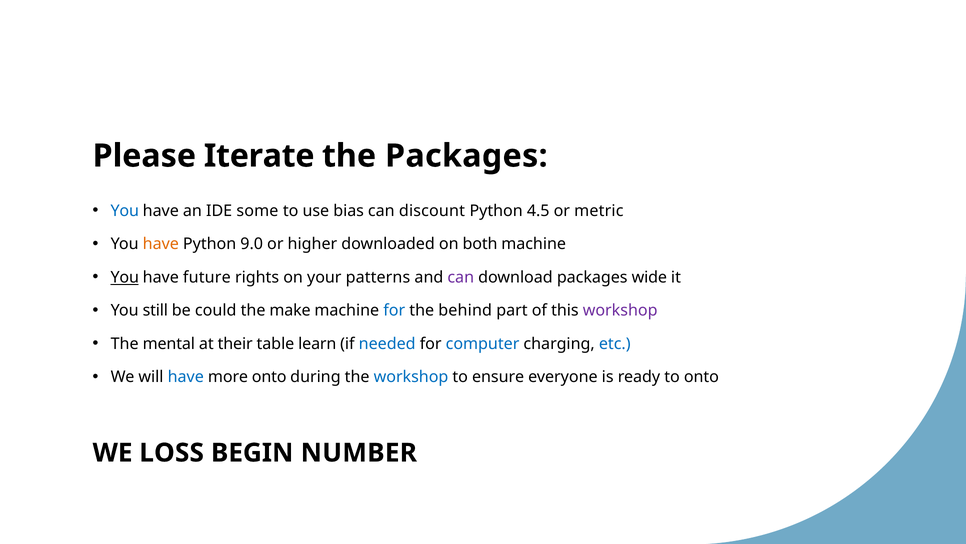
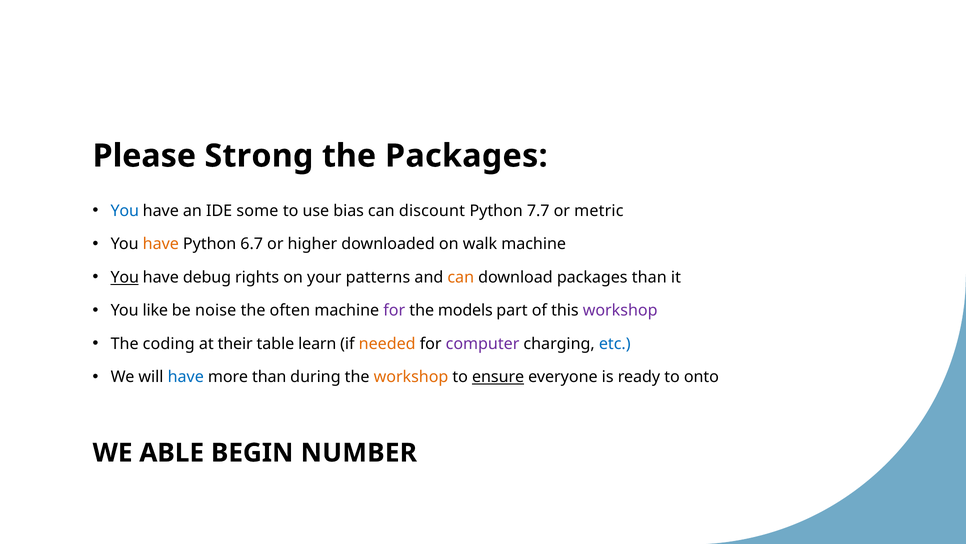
Iterate: Iterate -> Strong (259, 156)
4.5: 4.5 -> 7.7 (538, 211)
9.0: 9.0 -> 6.7 (252, 244)
both: both -> walk (480, 244)
future: future -> debug (207, 277)
can colour: purple -> orange (461, 277)
packages wide: wide -> than (649, 277)
still: still -> like (155, 310)
could: could -> noise (216, 310)
make: make -> often (290, 310)
for colour: blue -> purple (394, 310)
behind: behind -> models (465, 310)
mental: mental -> coding (169, 344)
needed colour: blue -> orange (387, 344)
computer colour: blue -> purple (483, 344)
more onto: onto -> than (269, 377)
workshop colour: blue -> orange (411, 377)
ensure underline: none -> present (498, 377)
LOSS: LOSS -> ABLE (172, 452)
